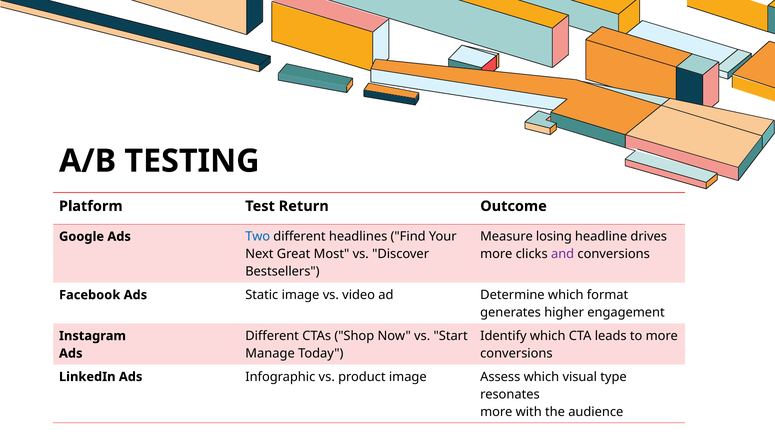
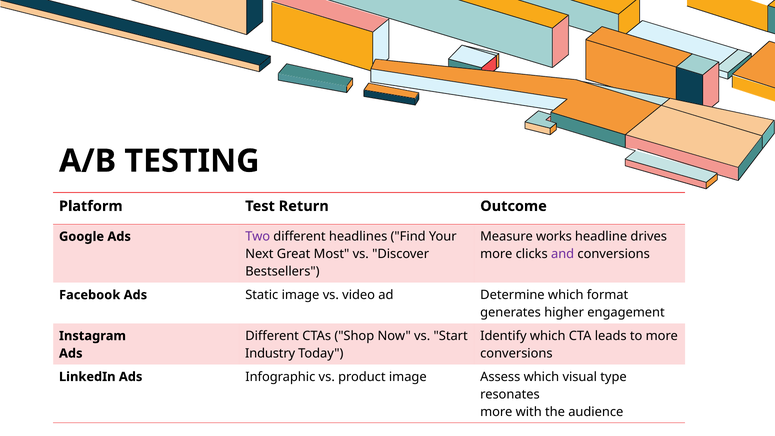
losing: losing -> works (554, 237)
Two colour: blue -> purple (258, 237)
Manage: Manage -> Industry (270, 353)
